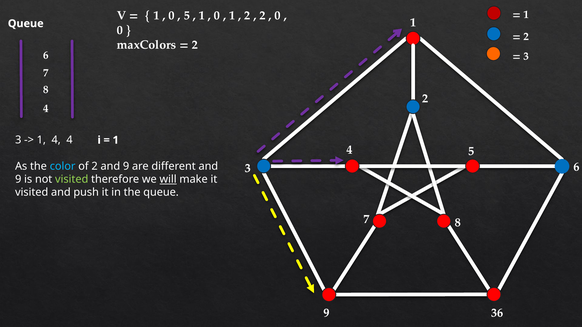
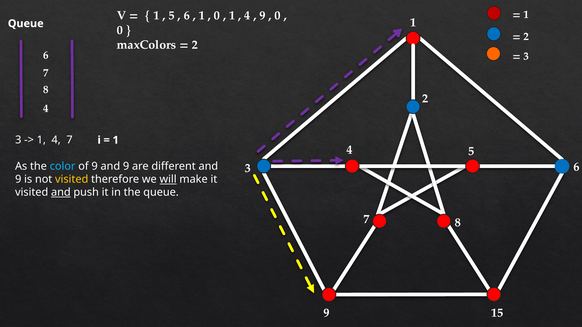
0: 0 -> 5 (172, 16)
5: 5 -> 6 (187, 16)
2: 2 -> 4 (247, 16)
2: 2 -> 9 (262, 16)
4 4: 4 -> 7 (69, 140)
of 2: 2 -> 9 (95, 166)
visited colour: light green -> yellow (72, 179)
and underline: none -> present (61, 193)
36: 36 -> 15 (497, 313)
